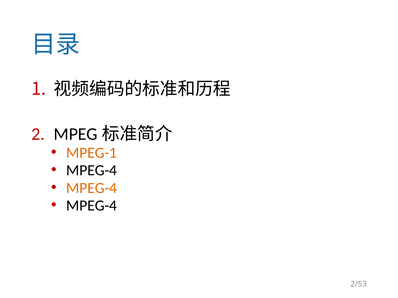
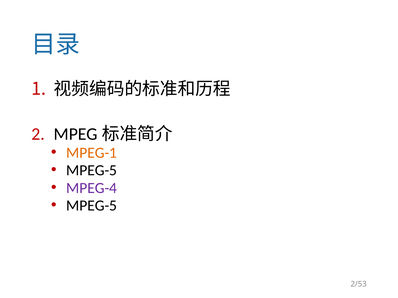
MPEG-4: MPEG-4 -> MPEG-5 (92, 171)
MPEG-4 colour: orange -> purple (92, 188)
MPEG-4: MPEG-4 -> MPEG-5 (92, 206)
